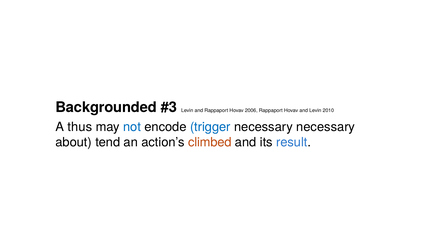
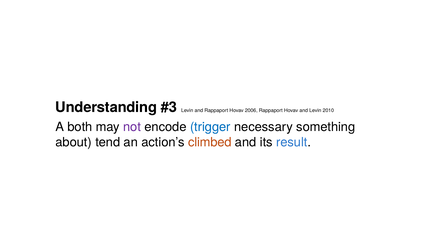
Backgrounded: Backgrounded -> Understanding (106, 107)
thus: thus -> both (80, 127)
not colour: blue -> purple (132, 127)
necessary necessary: necessary -> something (326, 127)
